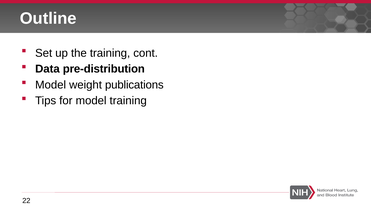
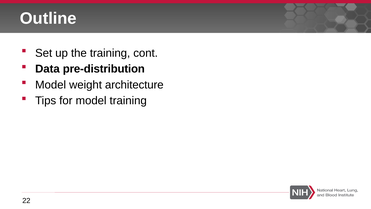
publications: publications -> architecture (134, 85)
